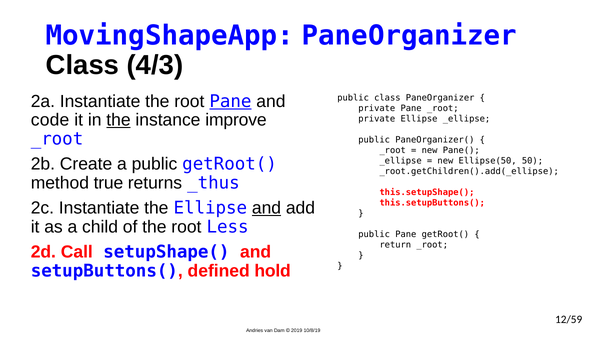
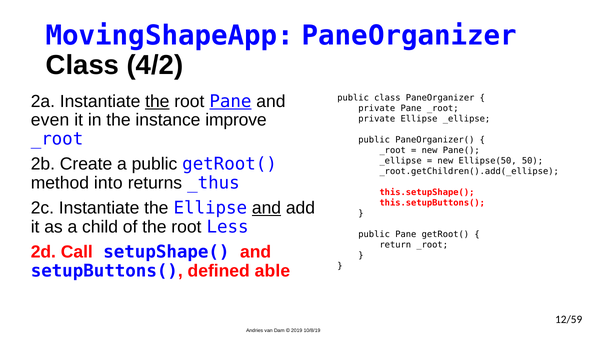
4/3: 4/3 -> 4/2 (155, 65)
the underline: none -> present (157, 101)
code: code -> even (50, 120)
the underline: present -> none (119, 120)
true: true -> into (108, 183)
hold: hold -> able (272, 271)
